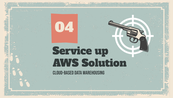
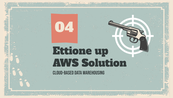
Service: Service -> Ettione (72, 51)
